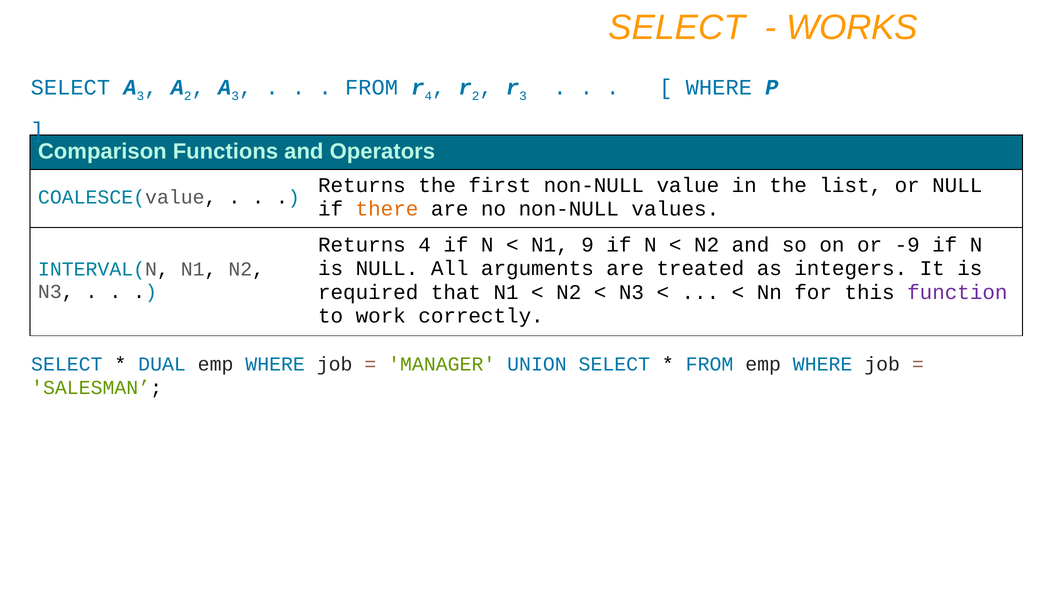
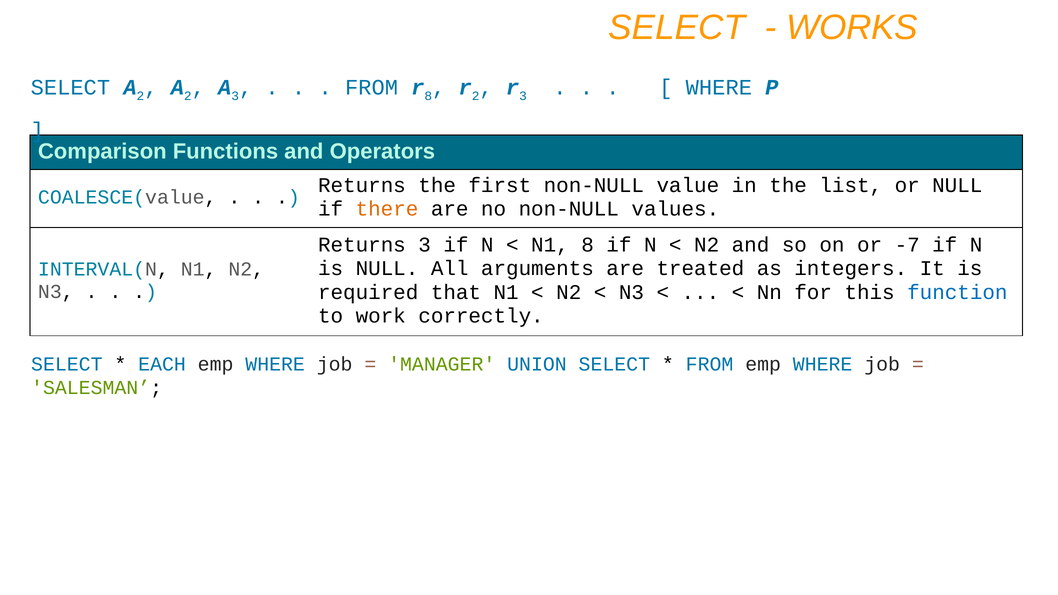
3: 3 -> 2 (140, 96)
4: 4 -> 8 (428, 96)
Returns 4: 4 -> 3 (425, 245)
N1 9: 9 -> 8 (588, 245)
-9: -9 -> -7 (907, 245)
function colour: purple -> blue (957, 292)
DUAL: DUAL -> EACH (162, 364)
